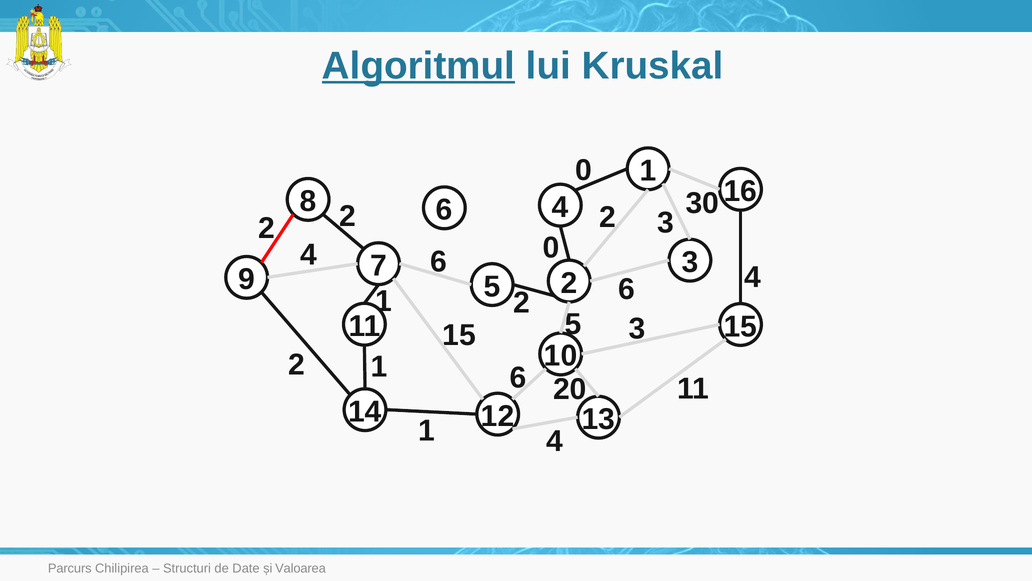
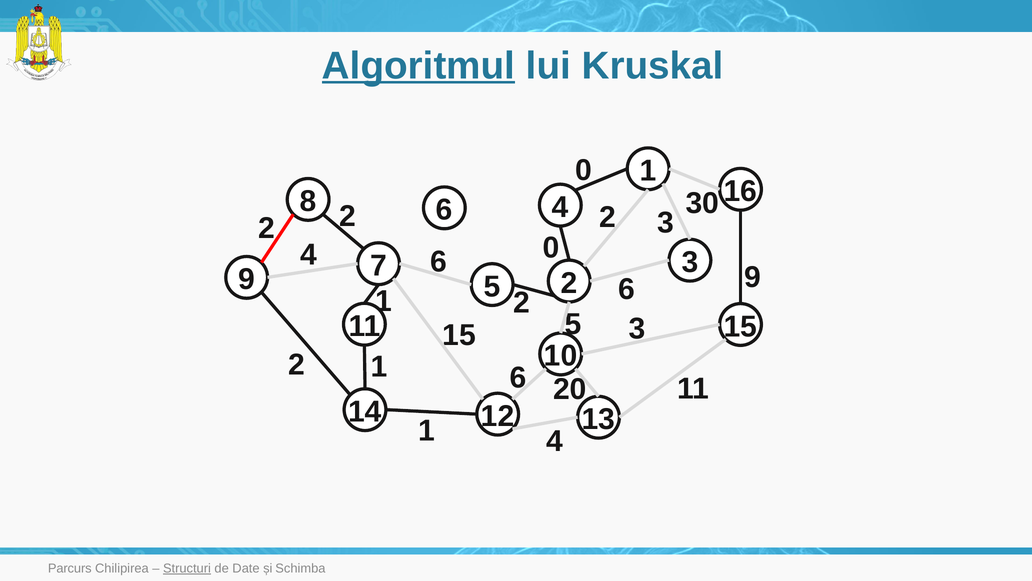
4: 4 -> 9 (753, 277)
Structuri underline: none -> present (187, 568)
Valoarea: Valoarea -> Schimba (300, 568)
